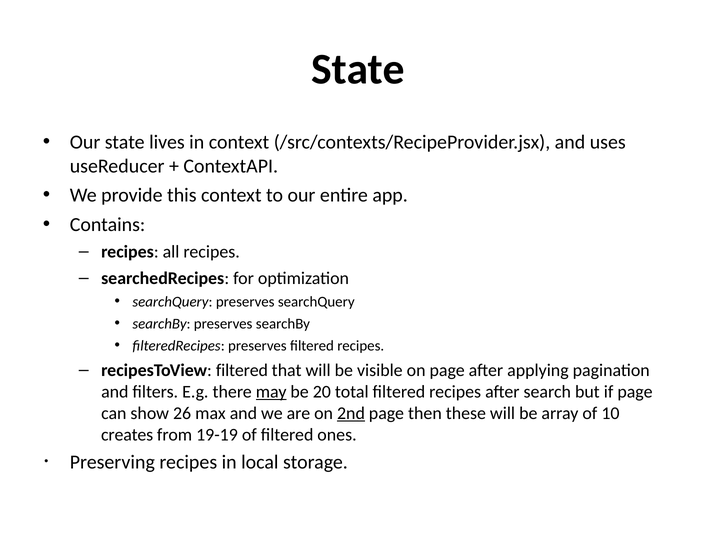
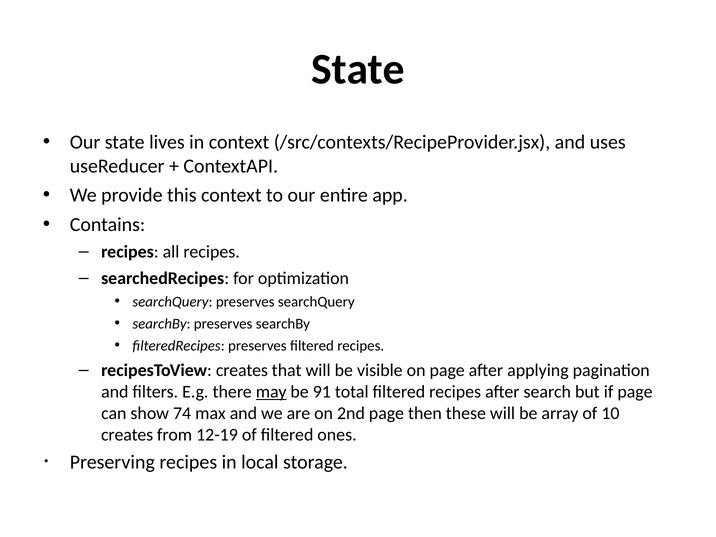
recipesToView filtered: filtered -> creates (242, 370)
20: 20 -> 91 (322, 392)
26: 26 -> 74 (182, 413)
2nd underline: present -> none (351, 413)
19-19: 19-19 -> 12-19 (217, 435)
